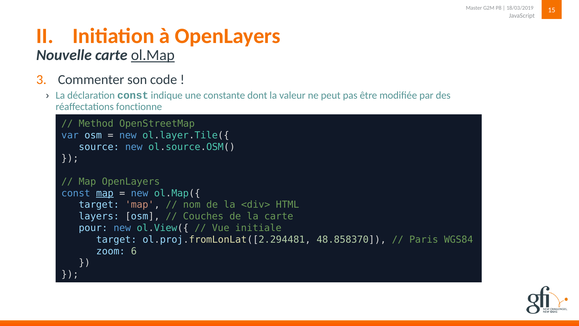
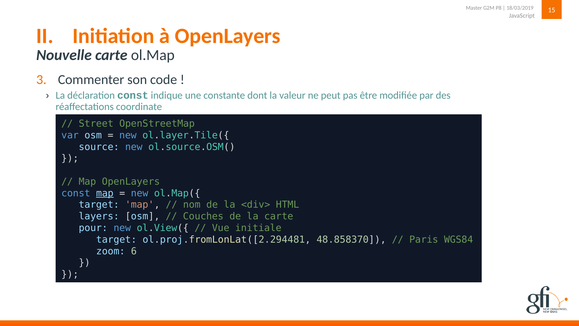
ol.Map underline: present -> none (153, 55)
fonctionne: fonctionne -> coordinate (139, 107)
Method: Method -> Street (96, 124)
